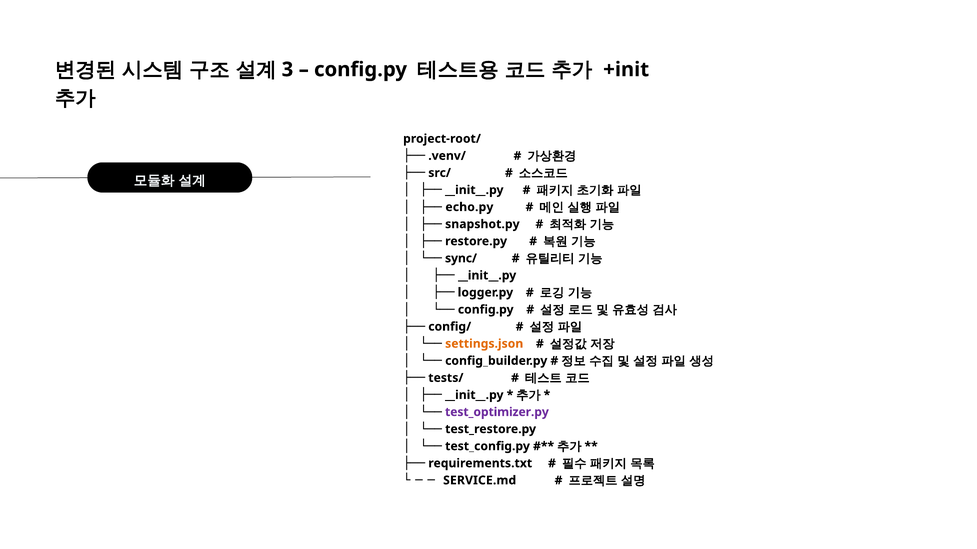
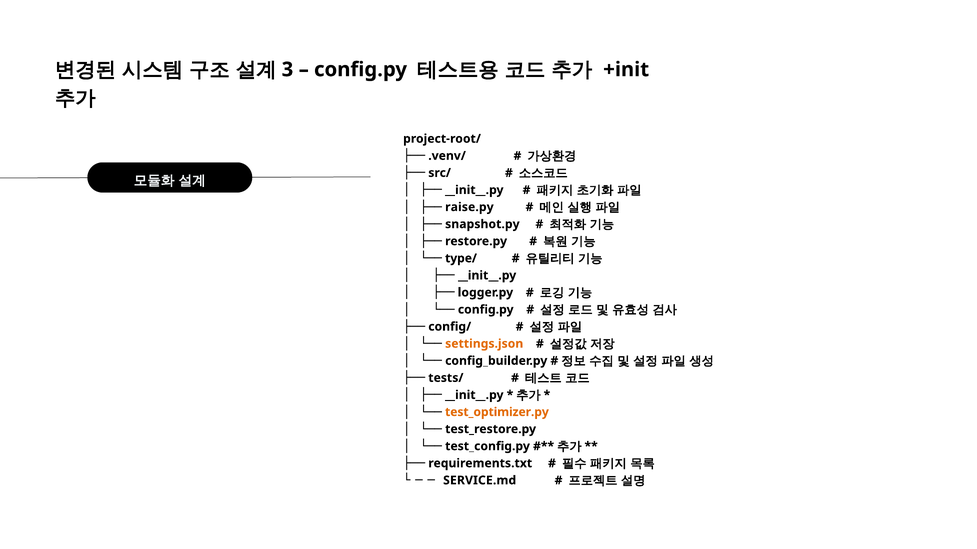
echo.py: echo.py -> raise.py (469, 207)
sync/: sync/ -> type/ (461, 259)
test_optimizer.py colour: purple -> orange (497, 412)
